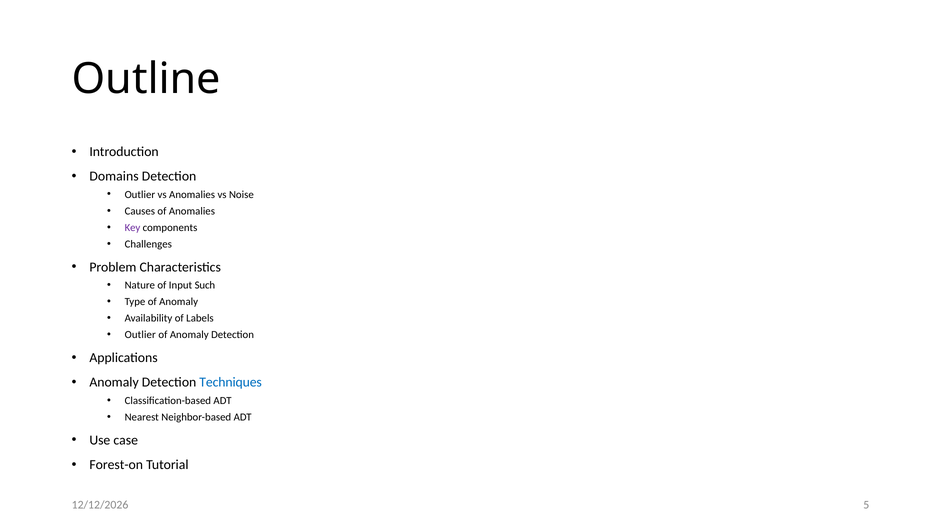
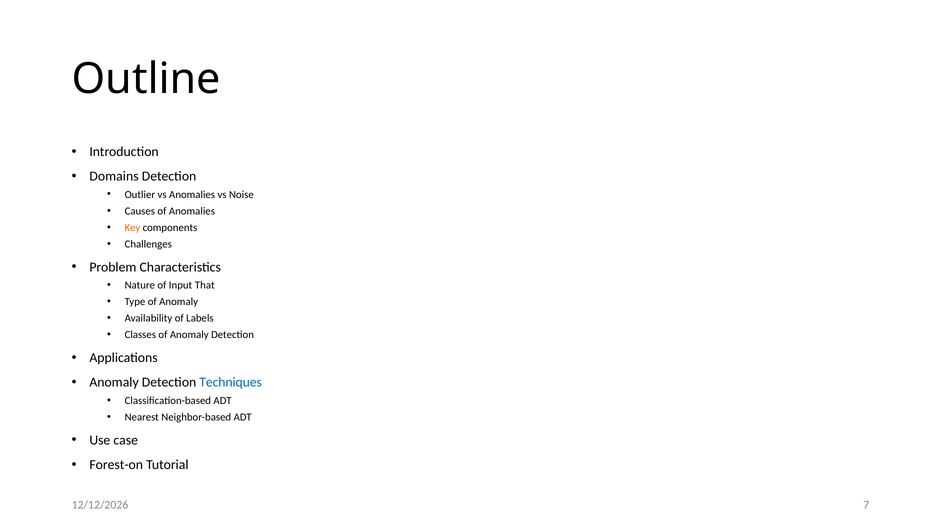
Key colour: purple -> orange (133, 228)
Such: Such -> That (205, 285)
Outlier: Outlier -> Classes (140, 335)
5: 5 -> 7 (866, 505)
